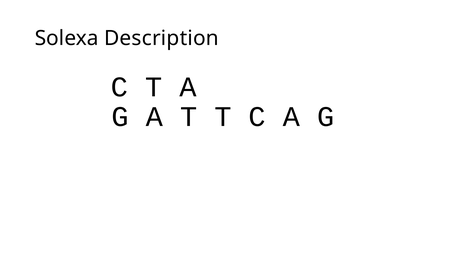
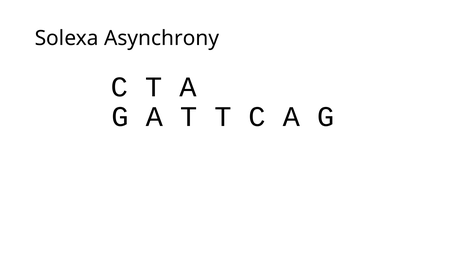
Description: Description -> Asynchrony (162, 38)
